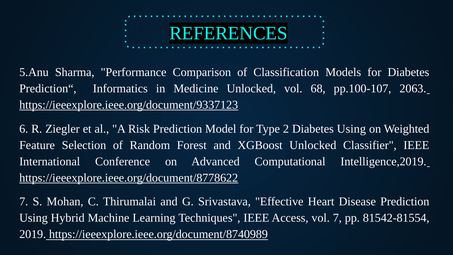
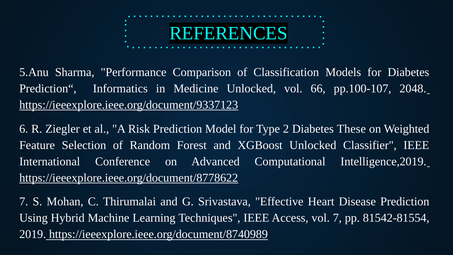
68: 68 -> 66 (318, 88)
2063: 2063 -> 2048 (413, 88)
Diabetes Using: Using -> These (351, 129)
